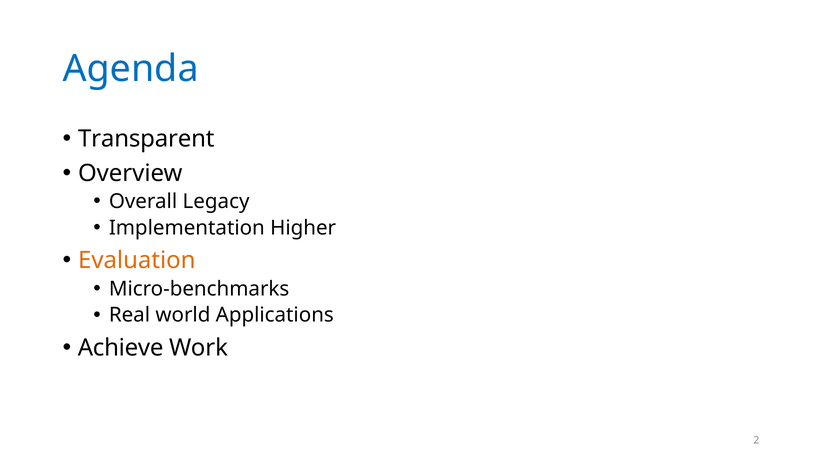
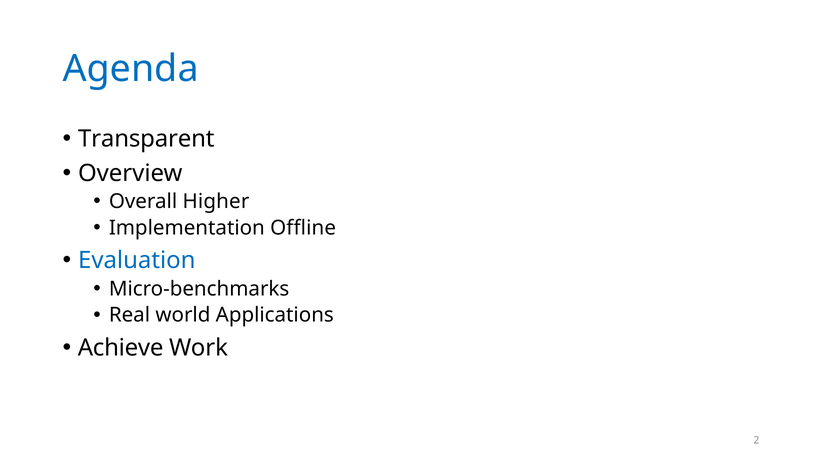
Legacy: Legacy -> Higher (216, 202)
Higher: Higher -> Offline (303, 228)
Evaluation colour: orange -> blue (137, 261)
